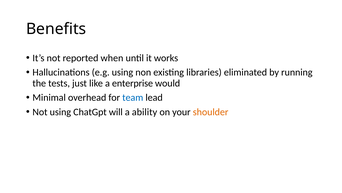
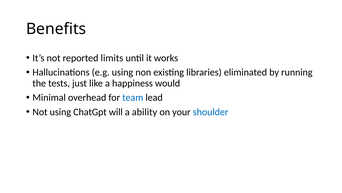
when: when -> limits (112, 58)
enterprise: enterprise -> happiness (132, 83)
shoulder colour: orange -> blue (211, 112)
